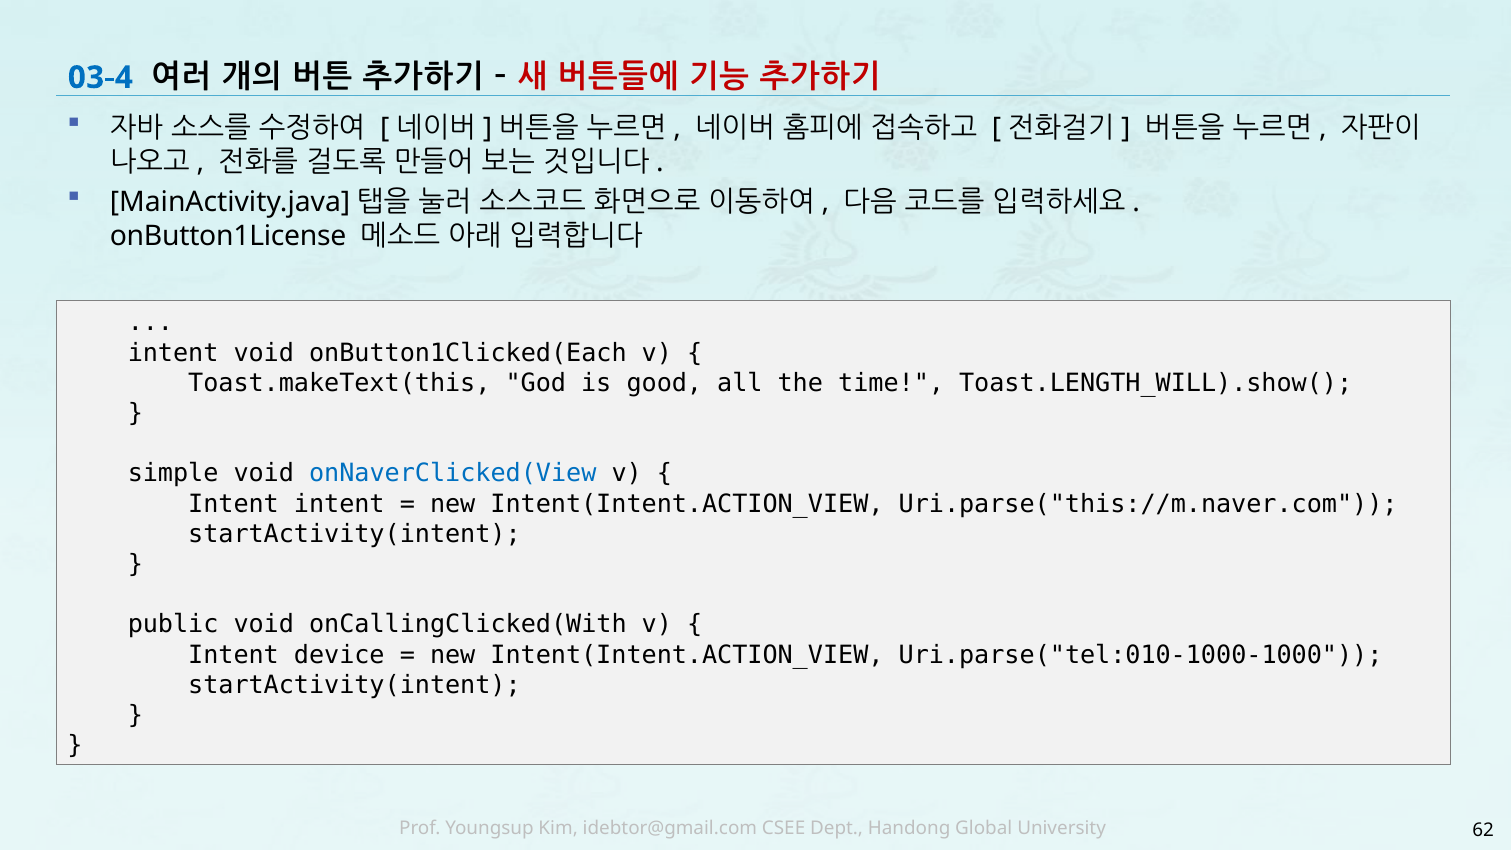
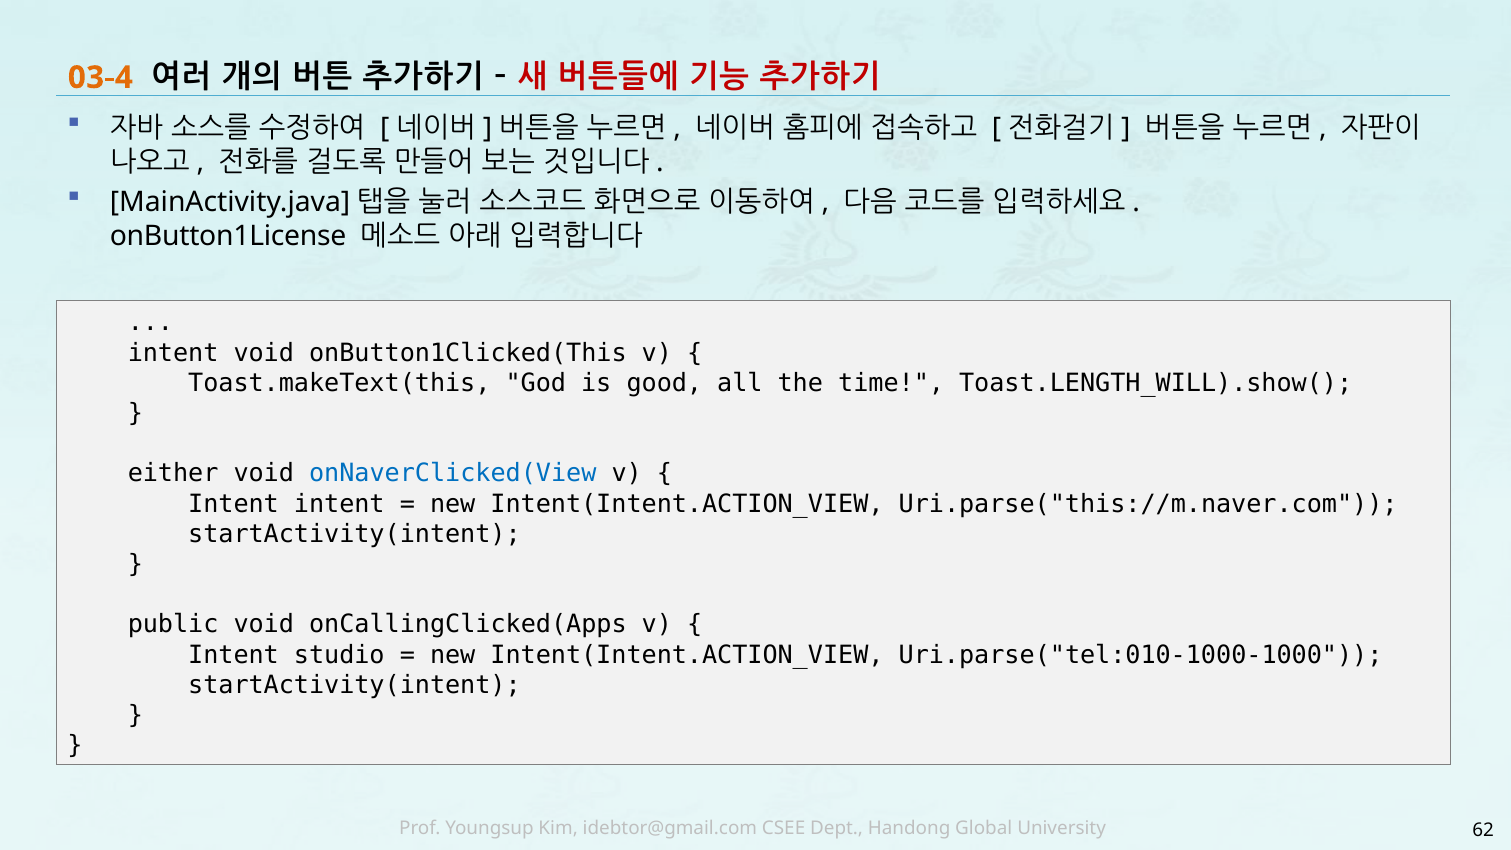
03-4 colour: blue -> orange (100, 78)
onButton1Clicked(Each: onButton1Clicked(Each -> onButton1Clicked(This (468, 353)
simple: simple -> either (173, 474)
onCallingClicked(With: onCallingClicked(With -> onCallingClicked(Apps (468, 625)
device: device -> studio (339, 655)
